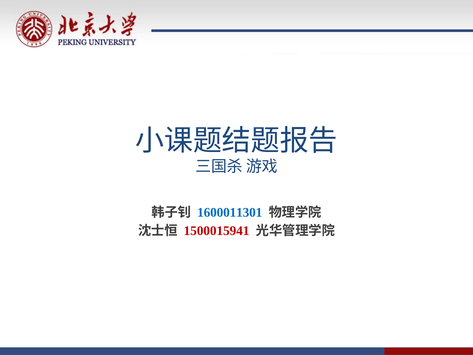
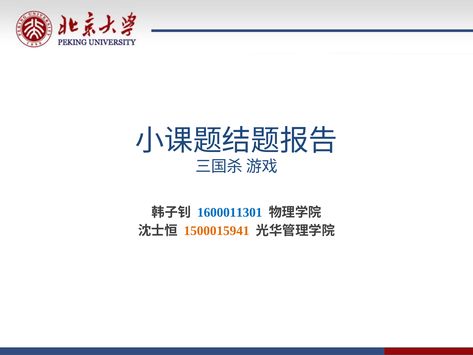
1500015941 colour: red -> orange (217, 231)
